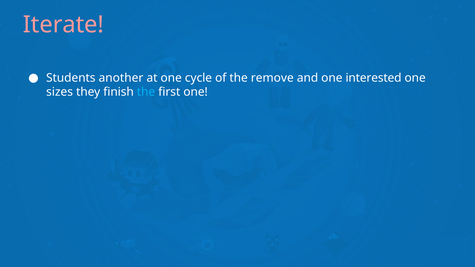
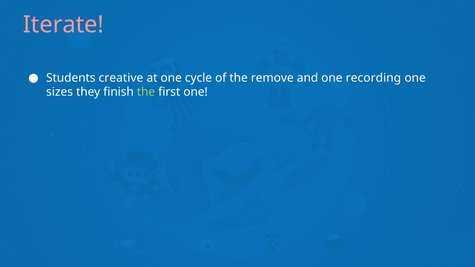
another: another -> creative (121, 78)
interested: interested -> recording (373, 78)
the colour: light blue -> light green (146, 92)
